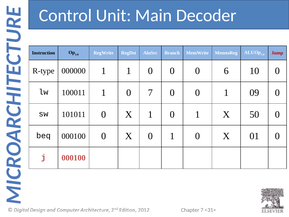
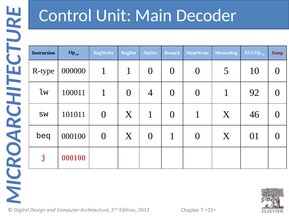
6: 6 -> 5 (226, 71)
0 7: 7 -> 4 (150, 93)
09: 09 -> 92 (254, 93)
50: 50 -> 46 (254, 114)
